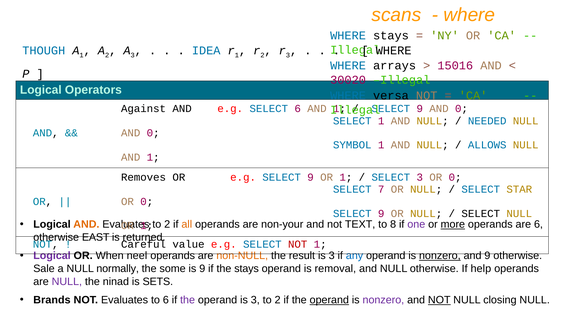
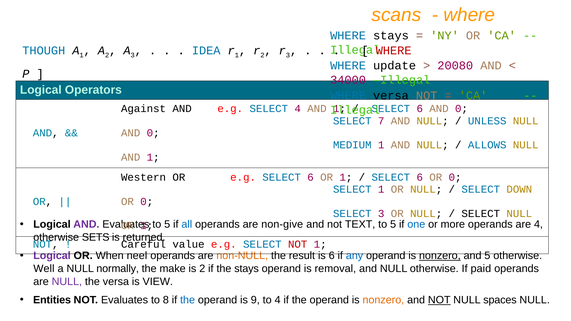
WHERE colour: black -> red (394, 51)
arrays: arrays -> update (395, 66)
15016: 15016 -> 20080 (455, 66)
30020: 30020 -> 34000 (348, 80)
SELECT 6: 6 -> 4 (298, 109)
9: 9 -> 6 (420, 109)
SELECT 1: 1 -> 7 (381, 121)
NEEDED: NEEDED -> UNLESS (487, 121)
SYMBOL: SYMBOL -> MEDIUM (352, 145)
Removes: Removes -> Western (144, 177)
e.g SELECT 9: 9 -> 6 (311, 177)
3: 3 -> 6 (420, 177)
SELECT 7: 7 -> 1 (381, 189)
STAR: STAR -> DOWN (519, 189)
9: 9 -> 3 (381, 214)
AND colour: orange -> purple (86, 225)
2: 2 -> 5 (167, 225)
all colour: orange -> blue (187, 225)
non-your: non-your -> non-give (282, 225)
8: 8 -> 5 (393, 225)
one colour: purple -> blue (416, 225)
more underline: present -> none (453, 225)
are 6: 6 -> 4 (538, 225)
EAST: EAST -> SETS (96, 237)
result is 3: 3 -> 6 (332, 256)
and 9: 9 -> 5 (487, 256)
Sale: Sale -> Well (44, 269)
some: some -> make (173, 269)
is 9: 9 -> 2 (202, 269)
help: help -> paid (481, 269)
the ninad: ninad -> versa (116, 282)
SETS: SETS -> VIEW (158, 282)
Brands: Brands -> Entities (52, 300)
to 6: 6 -> 8 (166, 300)
the colour: purple -> blue (188, 300)
operand is 3: 3 -> 9 (255, 300)
2: 2 -> 4 (278, 300)
operand underline: present -> none (329, 300)
nonzero colour: purple -> orange (383, 300)
closing: closing -> spaces (500, 300)
